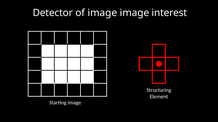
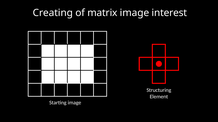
Detector: Detector -> Creating (53, 13)
of image: image -> matrix (102, 13)
